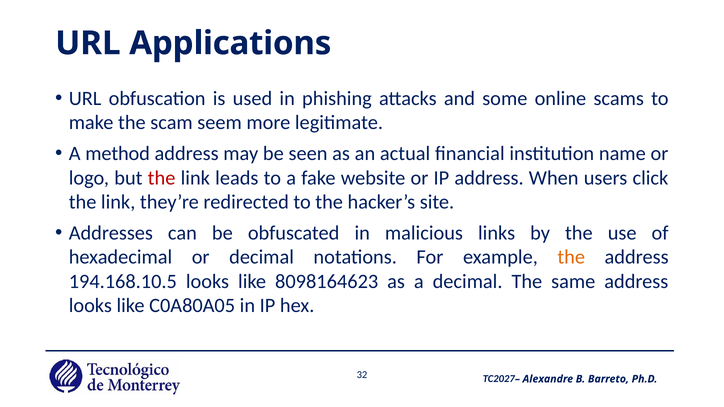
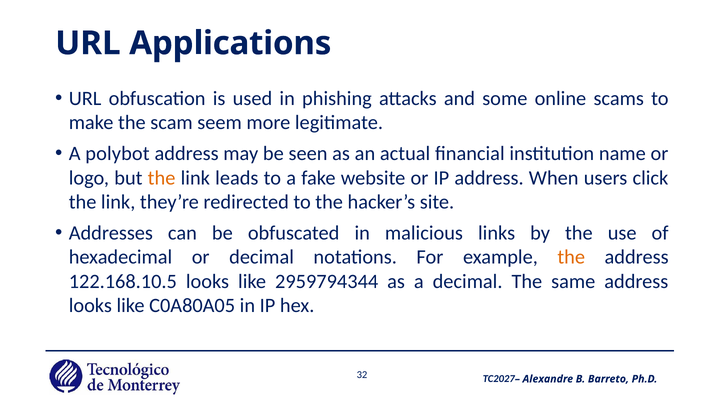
method: method -> polybot (117, 154)
the colour: red -> orange (162, 178)
194.168.10.5: 194.168.10.5 -> 122.168.10.5 (123, 282)
8098164623: 8098164623 -> 2959794344 (327, 282)
